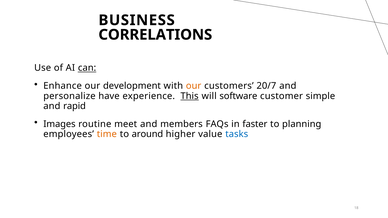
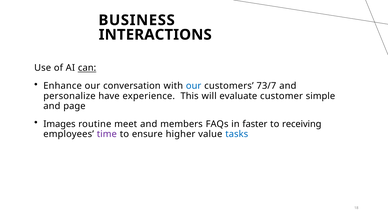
CORRELATIONS: CORRELATIONS -> INTERACTIONS (155, 35)
development: development -> conversation (132, 86)
our colour: orange -> blue (194, 86)
20/7: 20/7 -> 73/7 (266, 86)
This underline: present -> none (190, 96)
software: software -> evaluate (238, 96)
rapid: rapid -> page (74, 106)
planning: planning -> receiving (302, 124)
time colour: orange -> purple (107, 134)
around: around -> ensure (147, 134)
